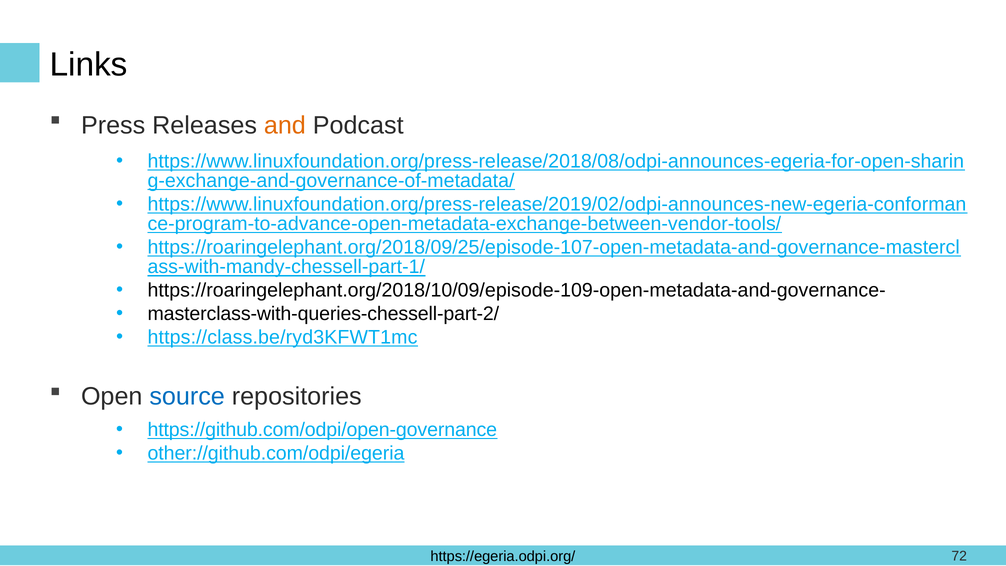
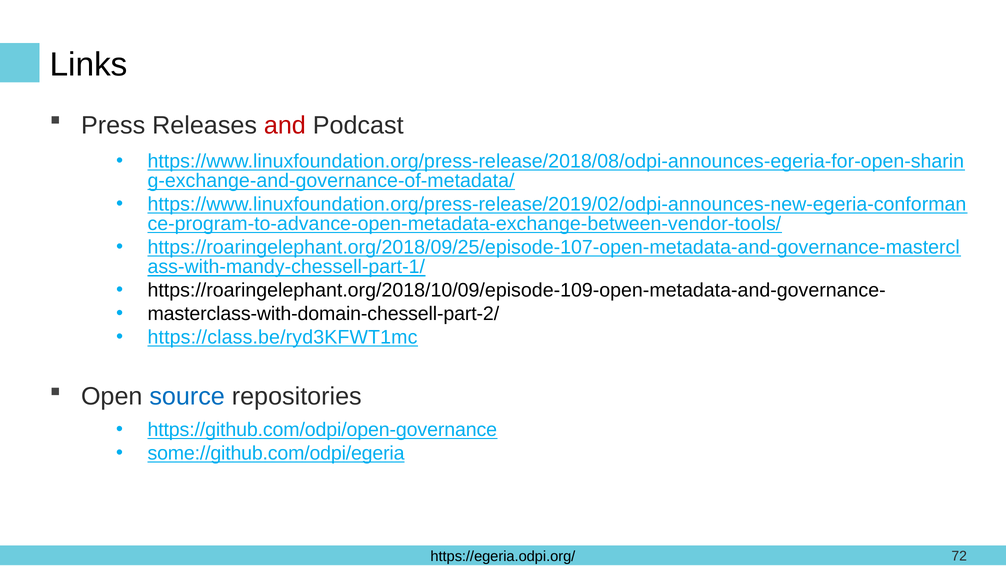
and colour: orange -> red (285, 125)
masterclass-with-queries-chessell-part-2/: masterclass-with-queries-chessell-part-2/ -> masterclass-with-domain-chessell-part-2/ (323, 314)
other://github.com/odpi/egeria: other://github.com/odpi/egeria -> some://github.com/odpi/egeria (276, 453)
